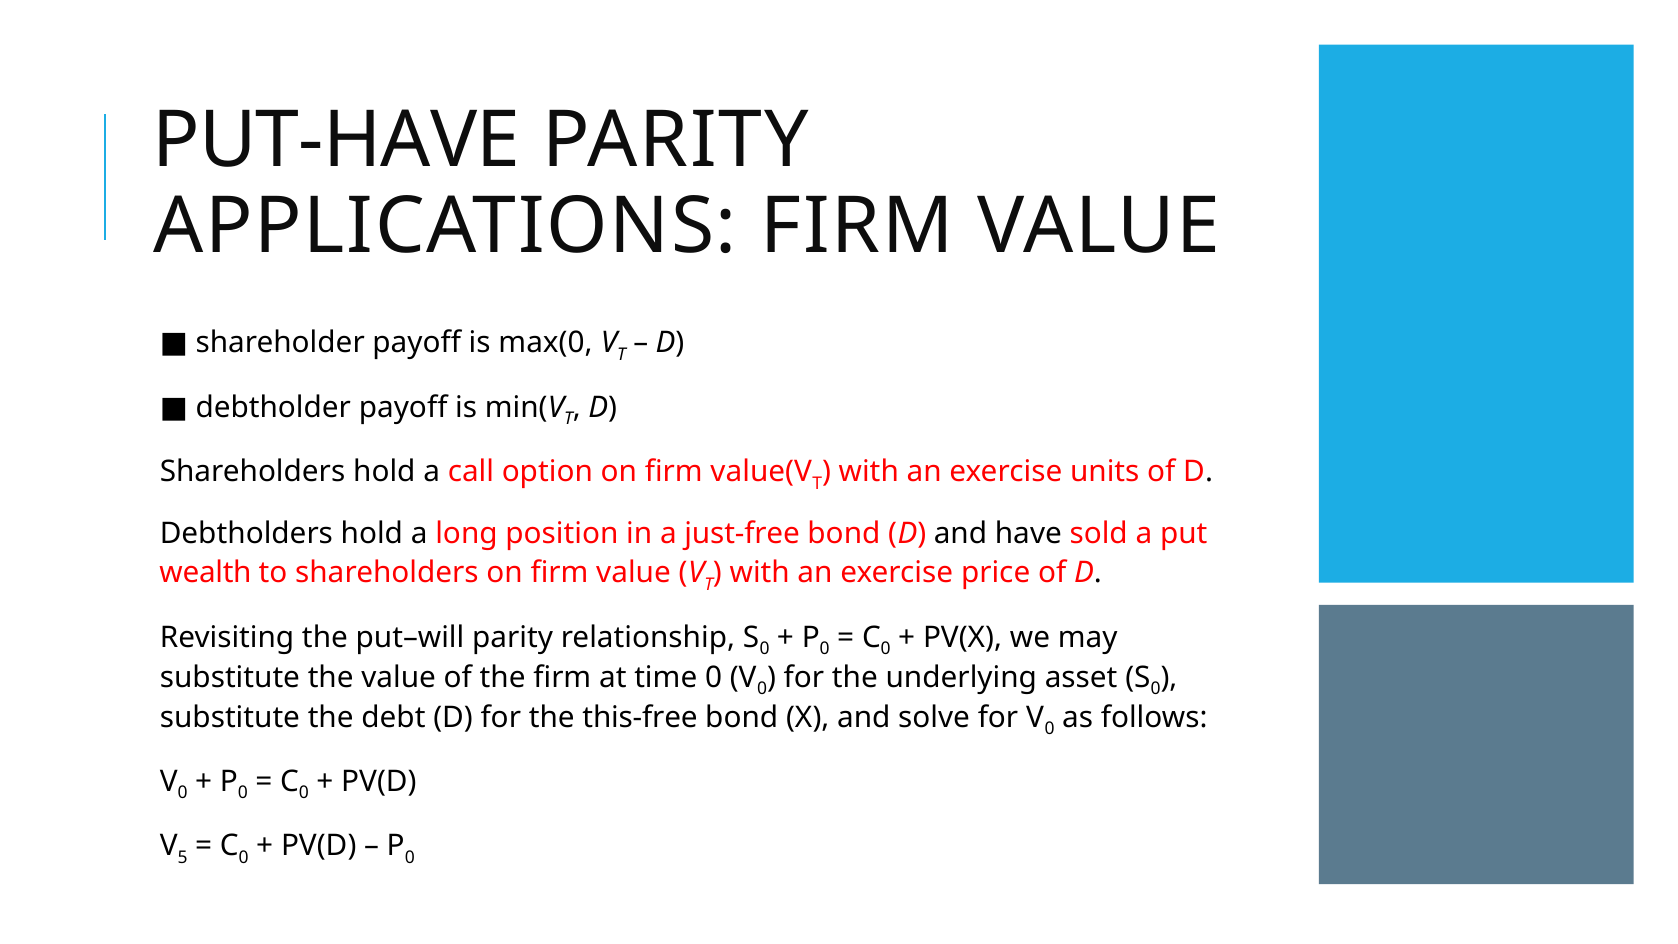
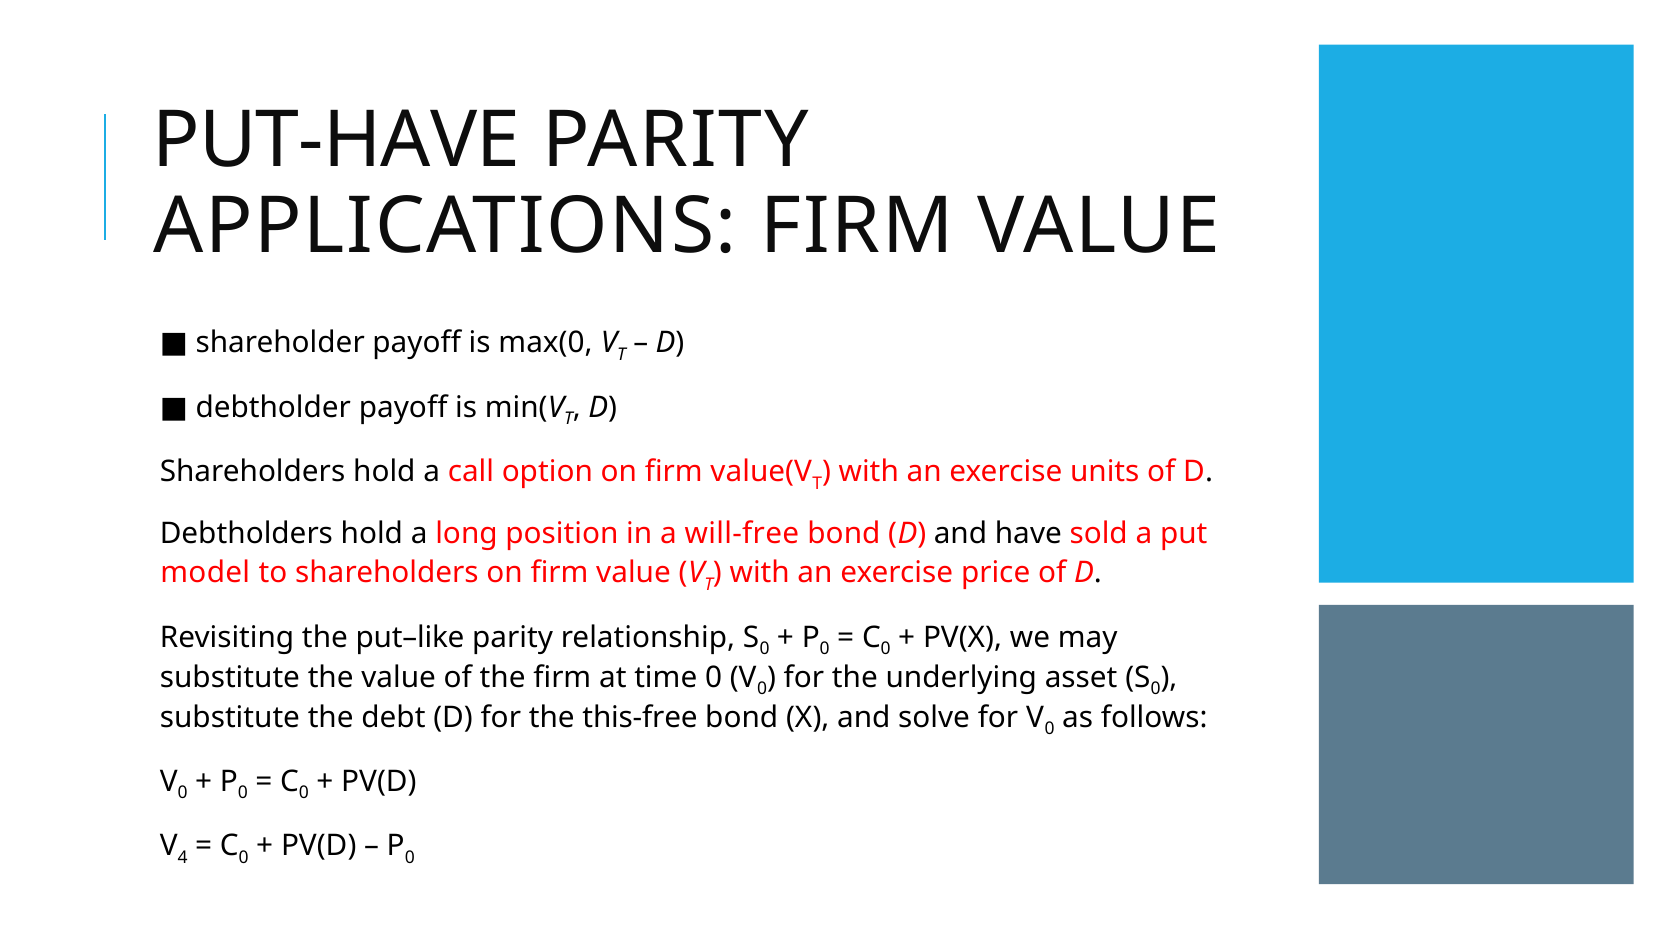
just-free: just-free -> will-free (742, 534)
wealth: wealth -> model (205, 573)
put–will: put–will -> put–like (410, 637)
5: 5 -> 4 (183, 857)
